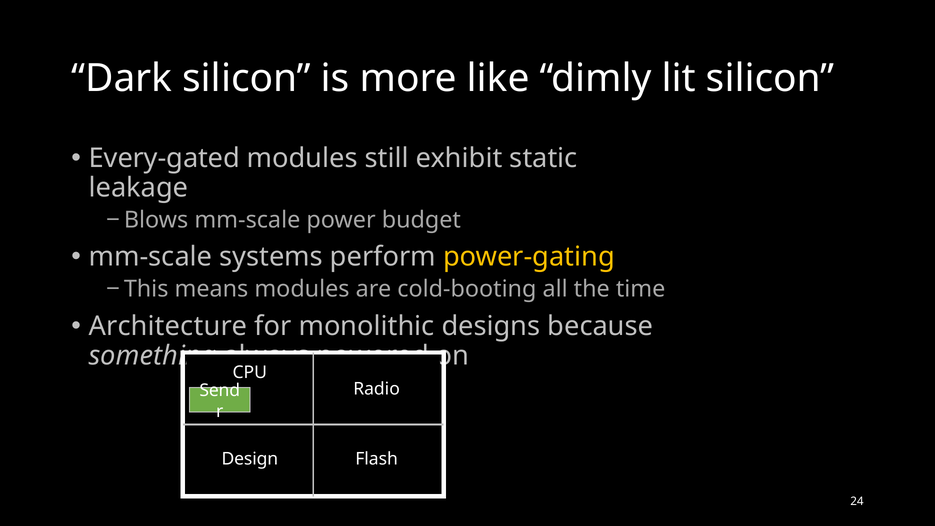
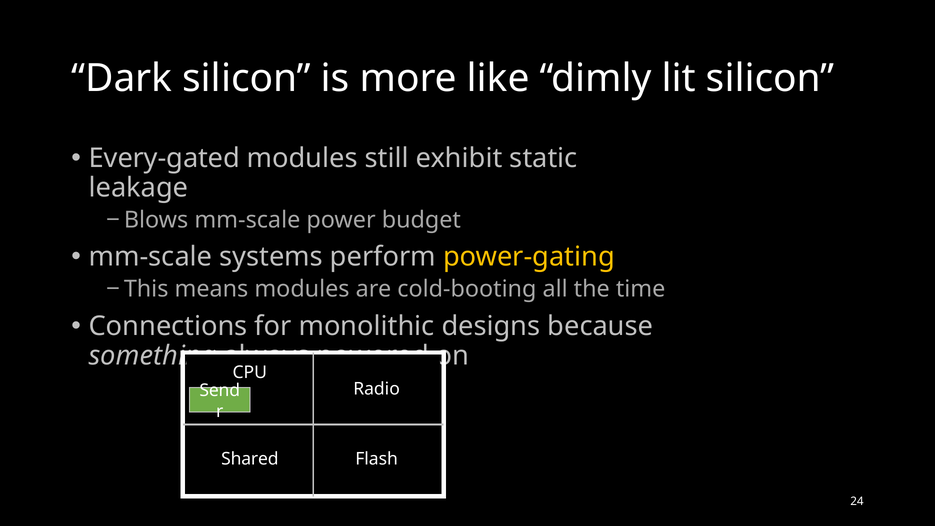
Architecture: Architecture -> Connections (168, 326)
Design: Design -> Shared (250, 459)
